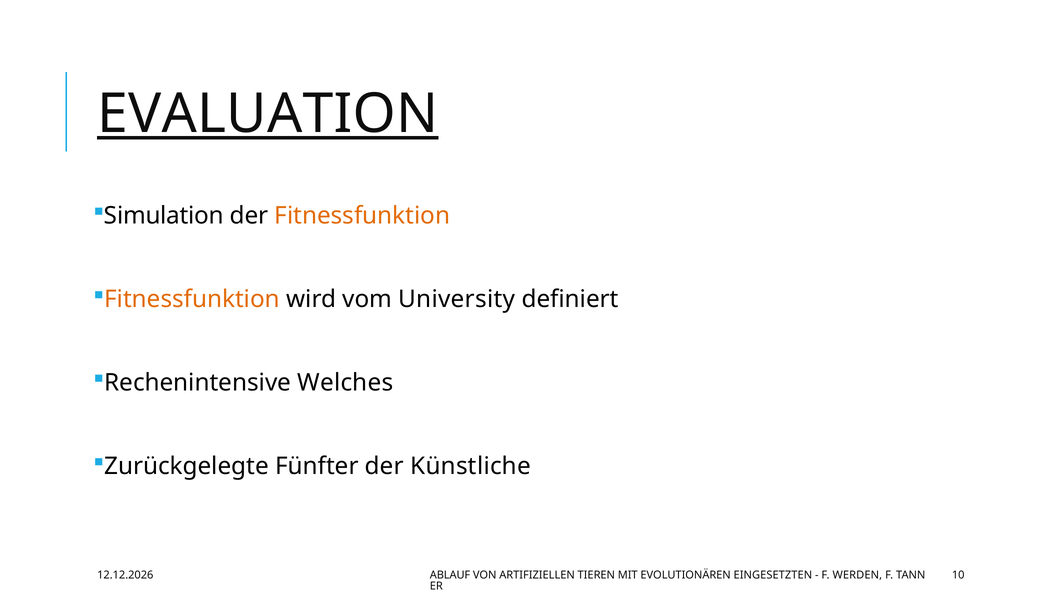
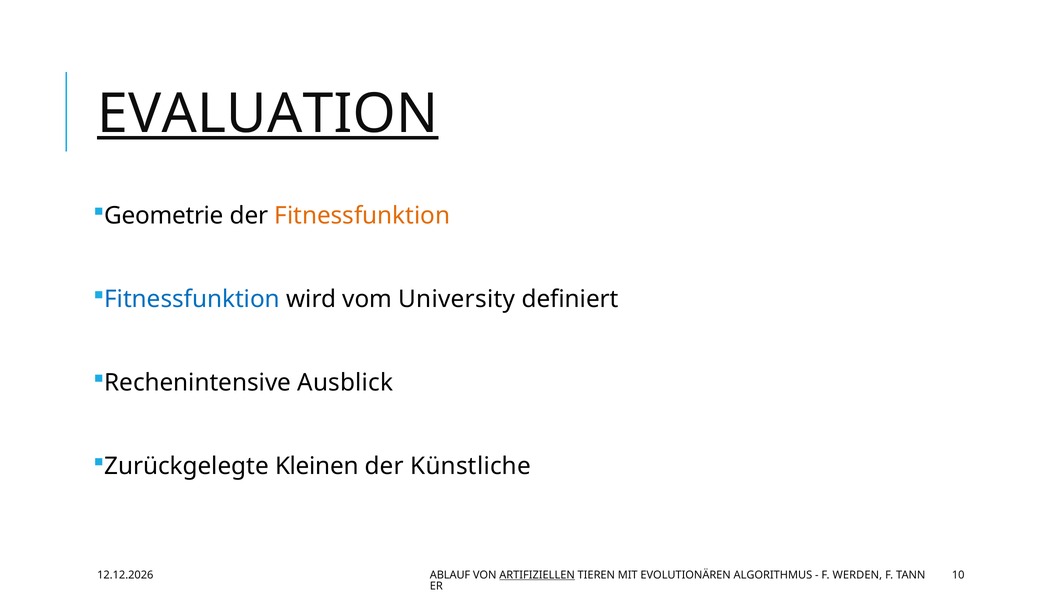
Simulation: Simulation -> Geometrie (164, 216)
Fitnessfunktion colour: orange -> blue (192, 300)
Welches: Welches -> Ausblick (345, 383)
Fünfter: Fünfter -> Kleinen (317, 467)
ARTIFIZIELLEN underline: none -> present (537, 575)
EINGESETZTEN: EINGESETZTEN -> ALGORITHMUS (773, 575)
